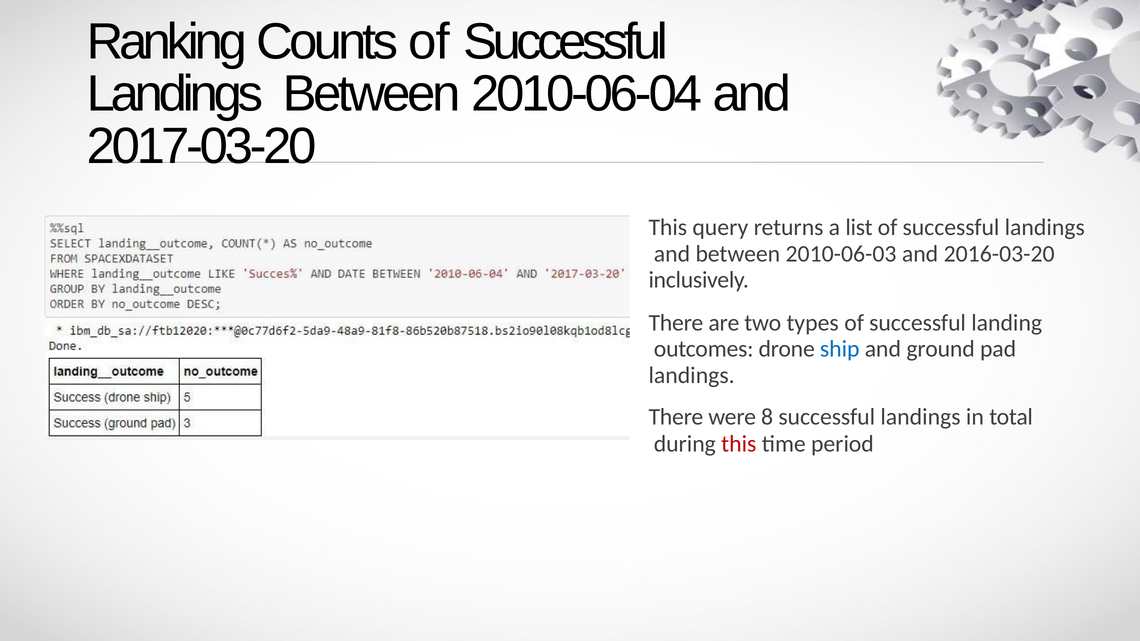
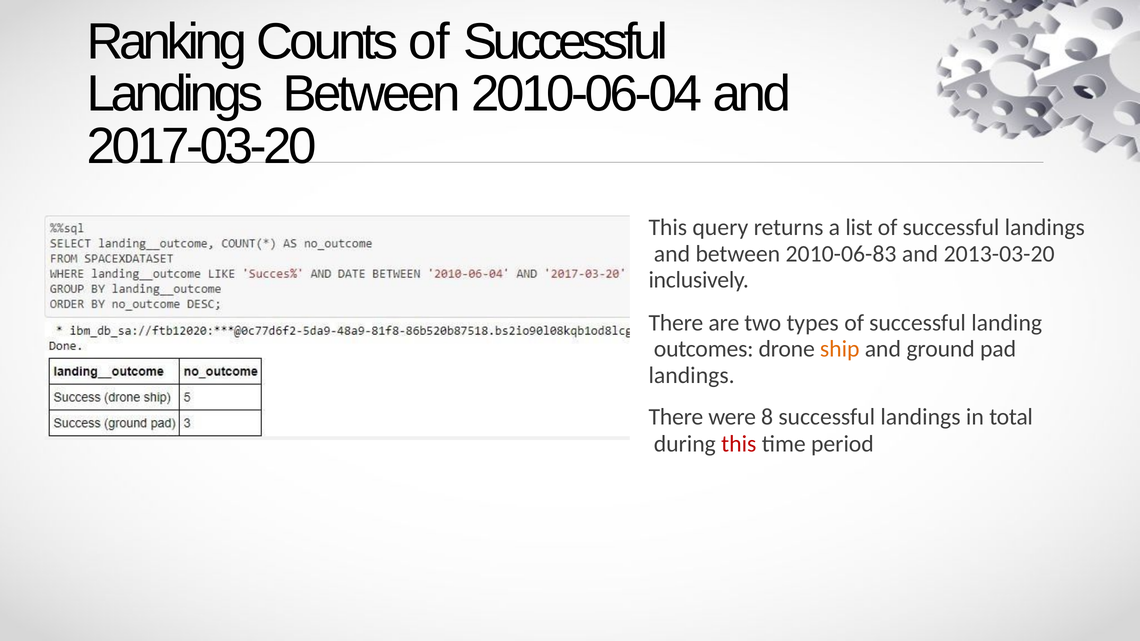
2010-06-03: 2010-06-03 -> 2010-06-83 (841, 254)
2016-03-20: 2016-03-20 -> 2013-03-20 (999, 254)
ship colour: blue -> orange (840, 349)
